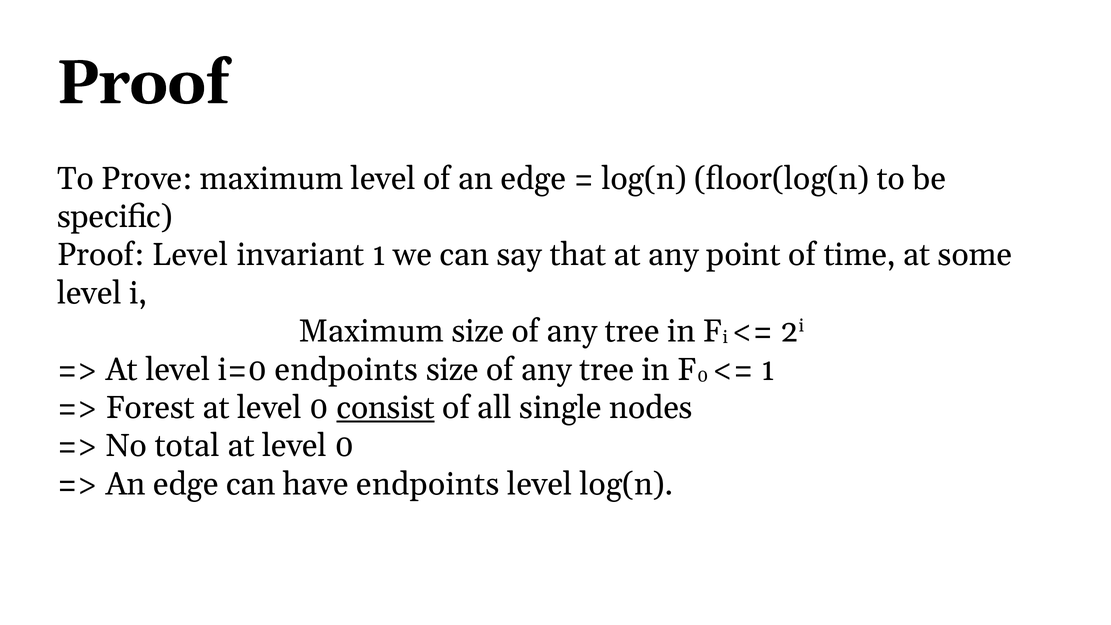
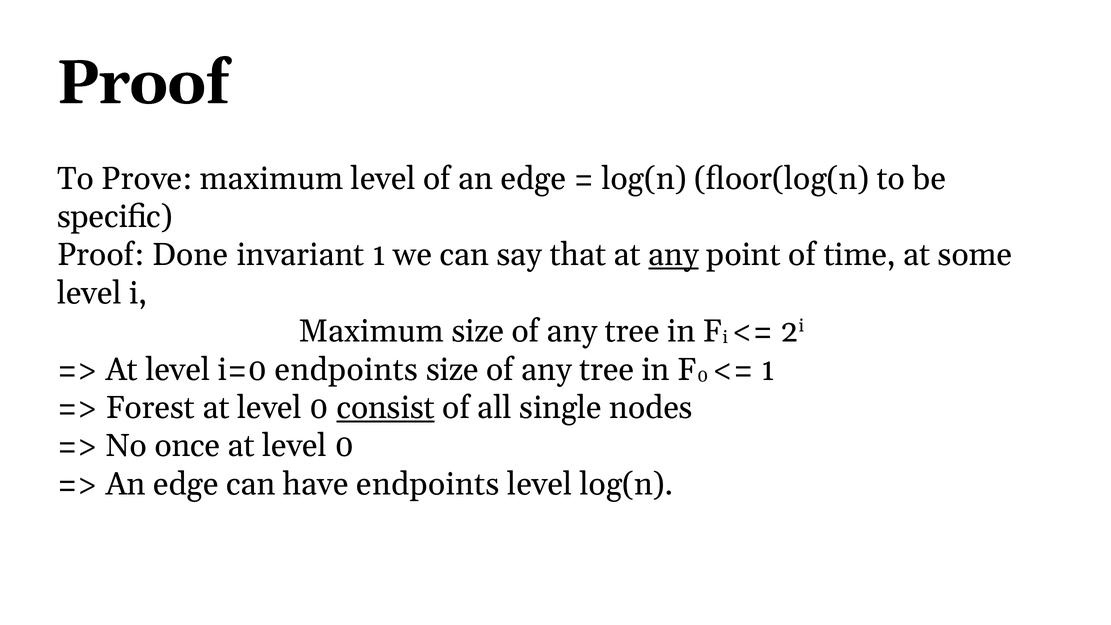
Proof Level: Level -> Done (190, 255)
any underline: none -> present (674, 255)
total: total -> once (187, 446)
